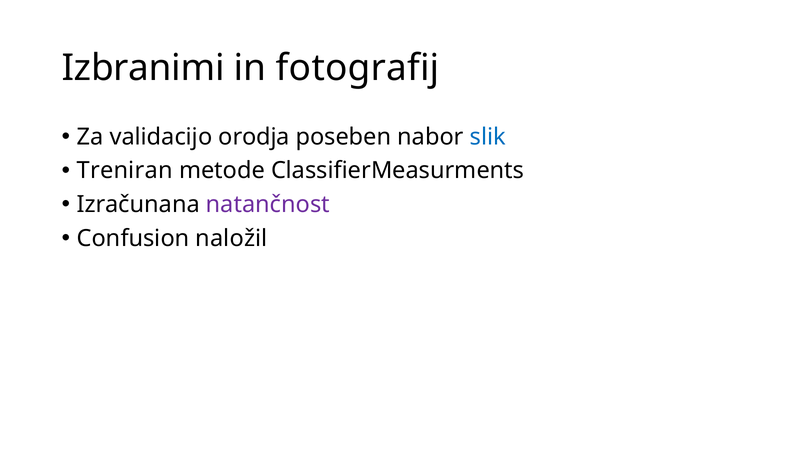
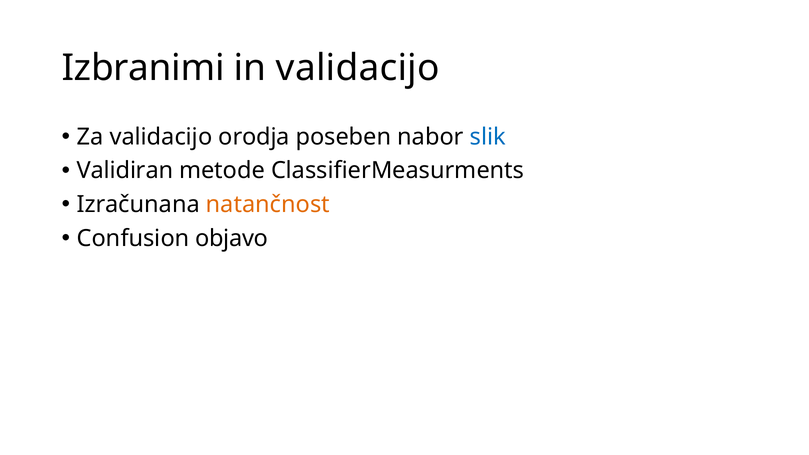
in fotografij: fotografij -> validacijo (358, 68)
Treniran: Treniran -> Validiran (125, 171)
natančnost colour: purple -> orange (268, 205)
naložil: naložil -> objavo (232, 239)
